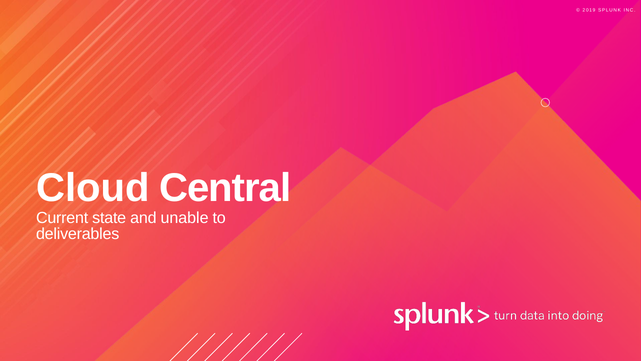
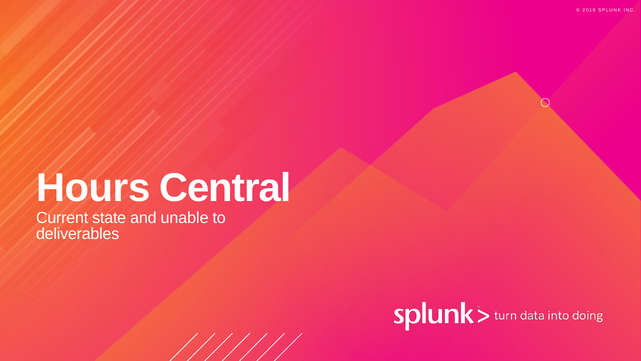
Cloud: Cloud -> Hours (93, 188)
